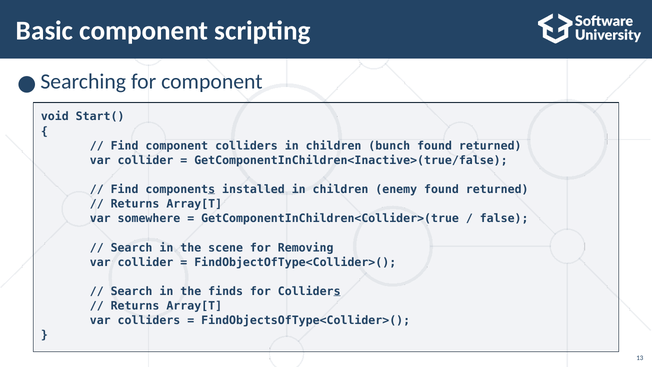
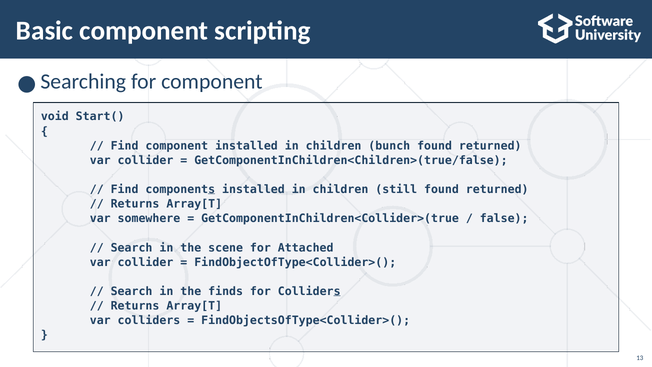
component colliders: colliders -> installed (246, 146)
GetComponentInChildren<Inactive>(true/false: GetComponentInChildren<Inactive>(true/false -> GetComponentInChildren<Children>(true/false (351, 160)
enemy: enemy -> still (396, 189)
Removing: Removing -> Attached (306, 248)
